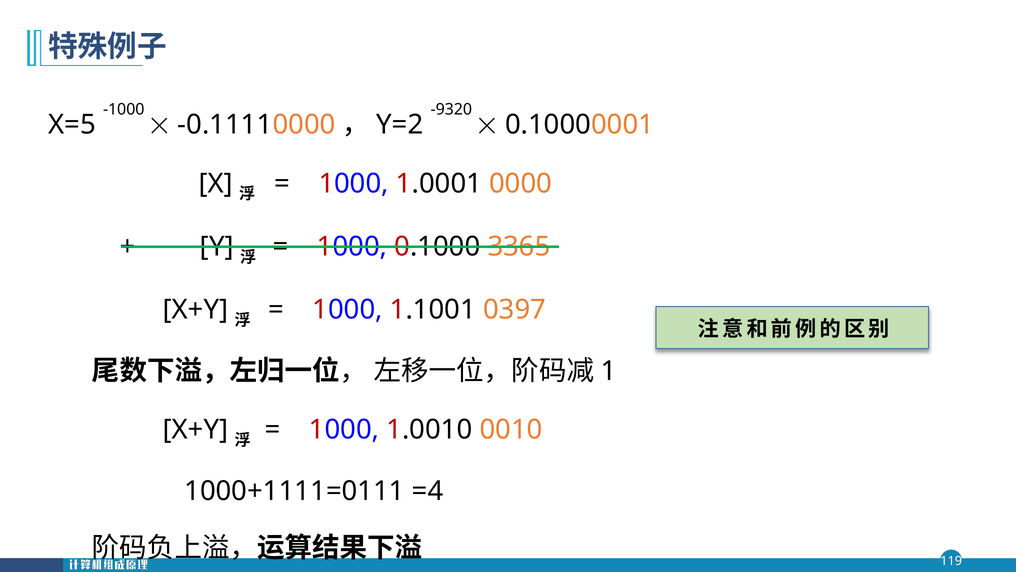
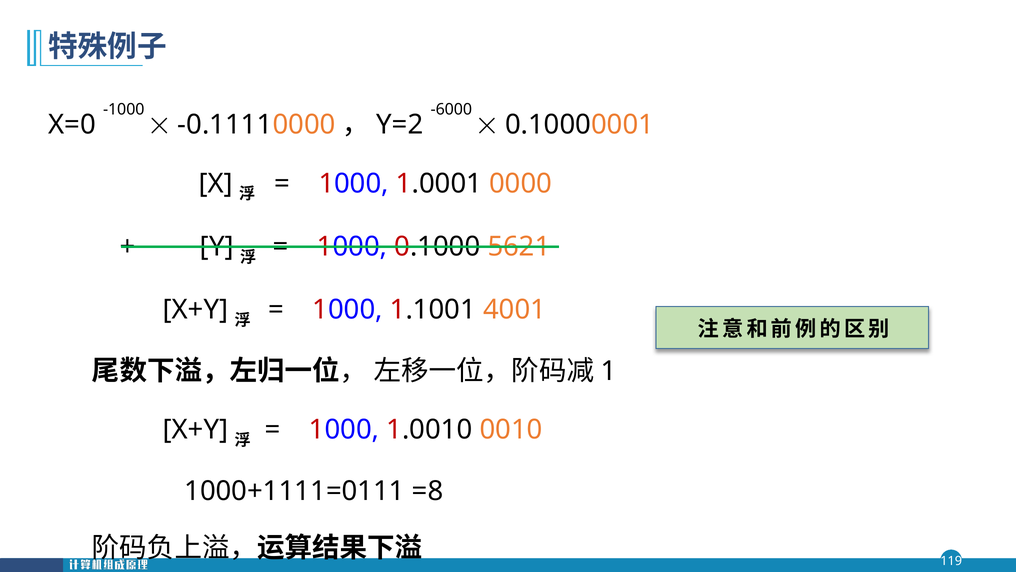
-9320: -9320 -> -6000 (451, 109)
X=5: X=5 -> X=0 (72, 125)
3365: 3365 -> 5621 (519, 246)
0397: 0397 -> 4001 (515, 310)
=4: =4 -> =8 (428, 491)
